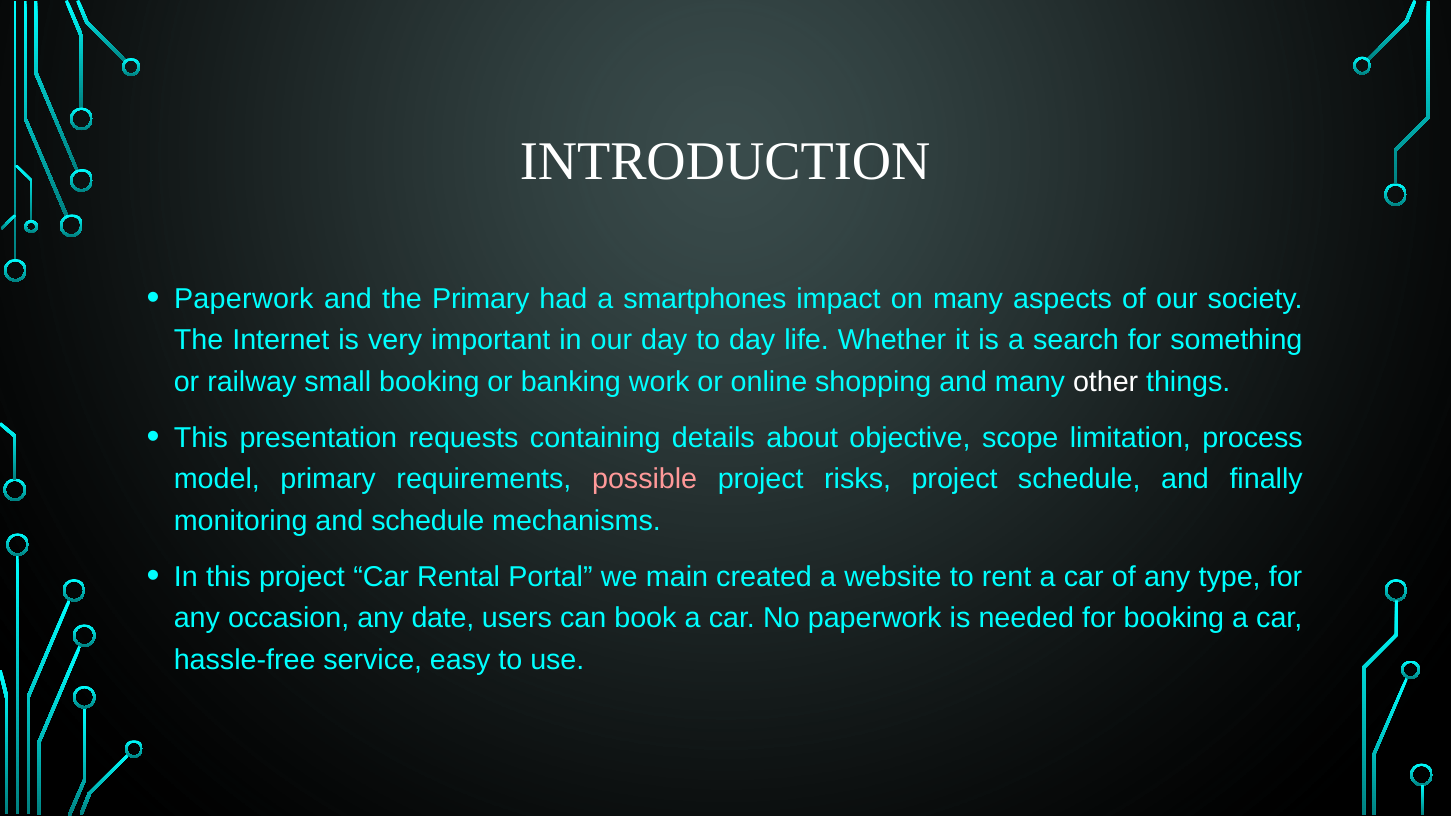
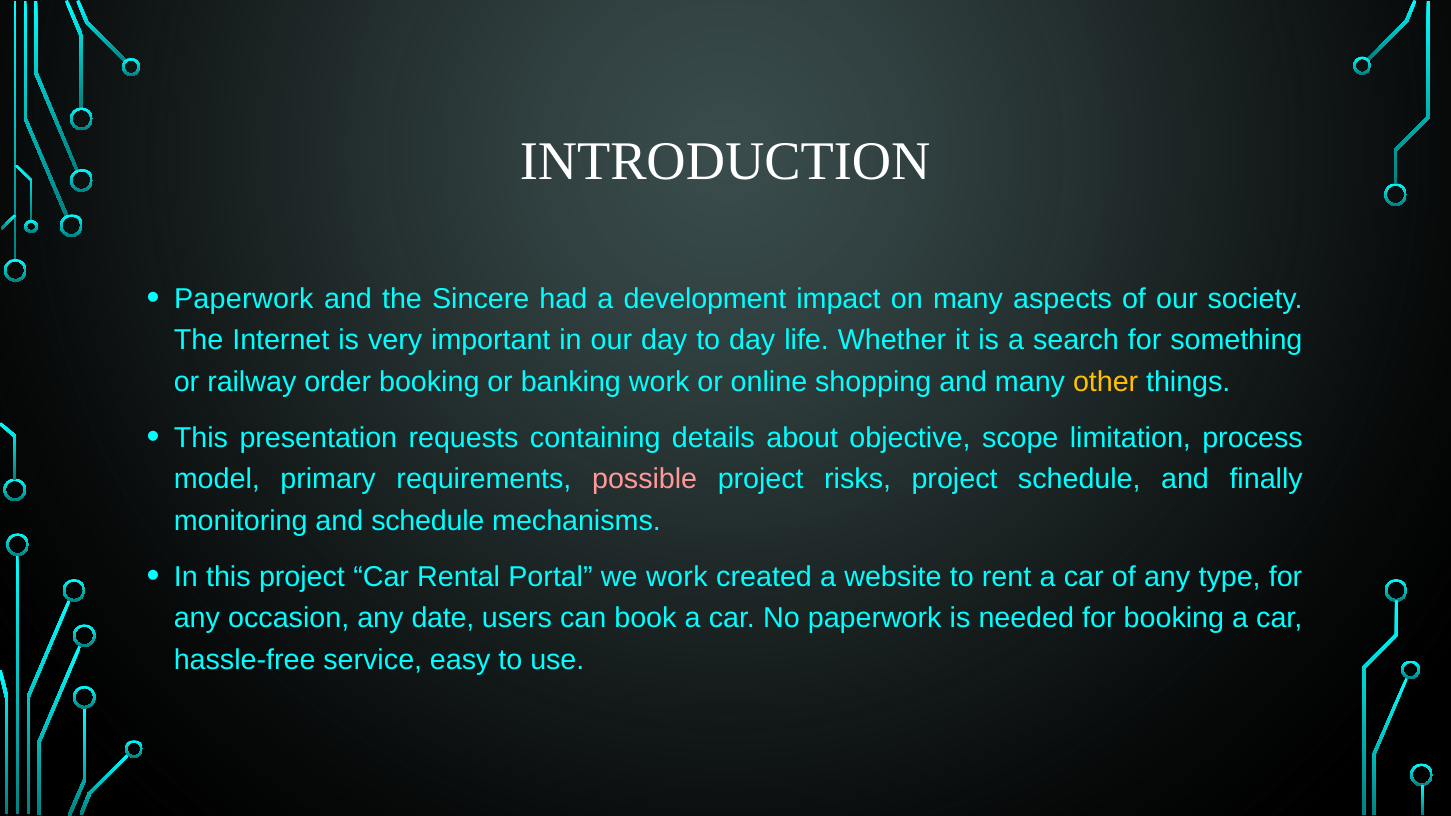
the Primary: Primary -> Sincere (481, 299)
smartphones: smartphones -> development (705, 299)
small: small -> order (338, 382)
other colour: white -> yellow (1106, 382)
we main: main -> work (677, 577)
